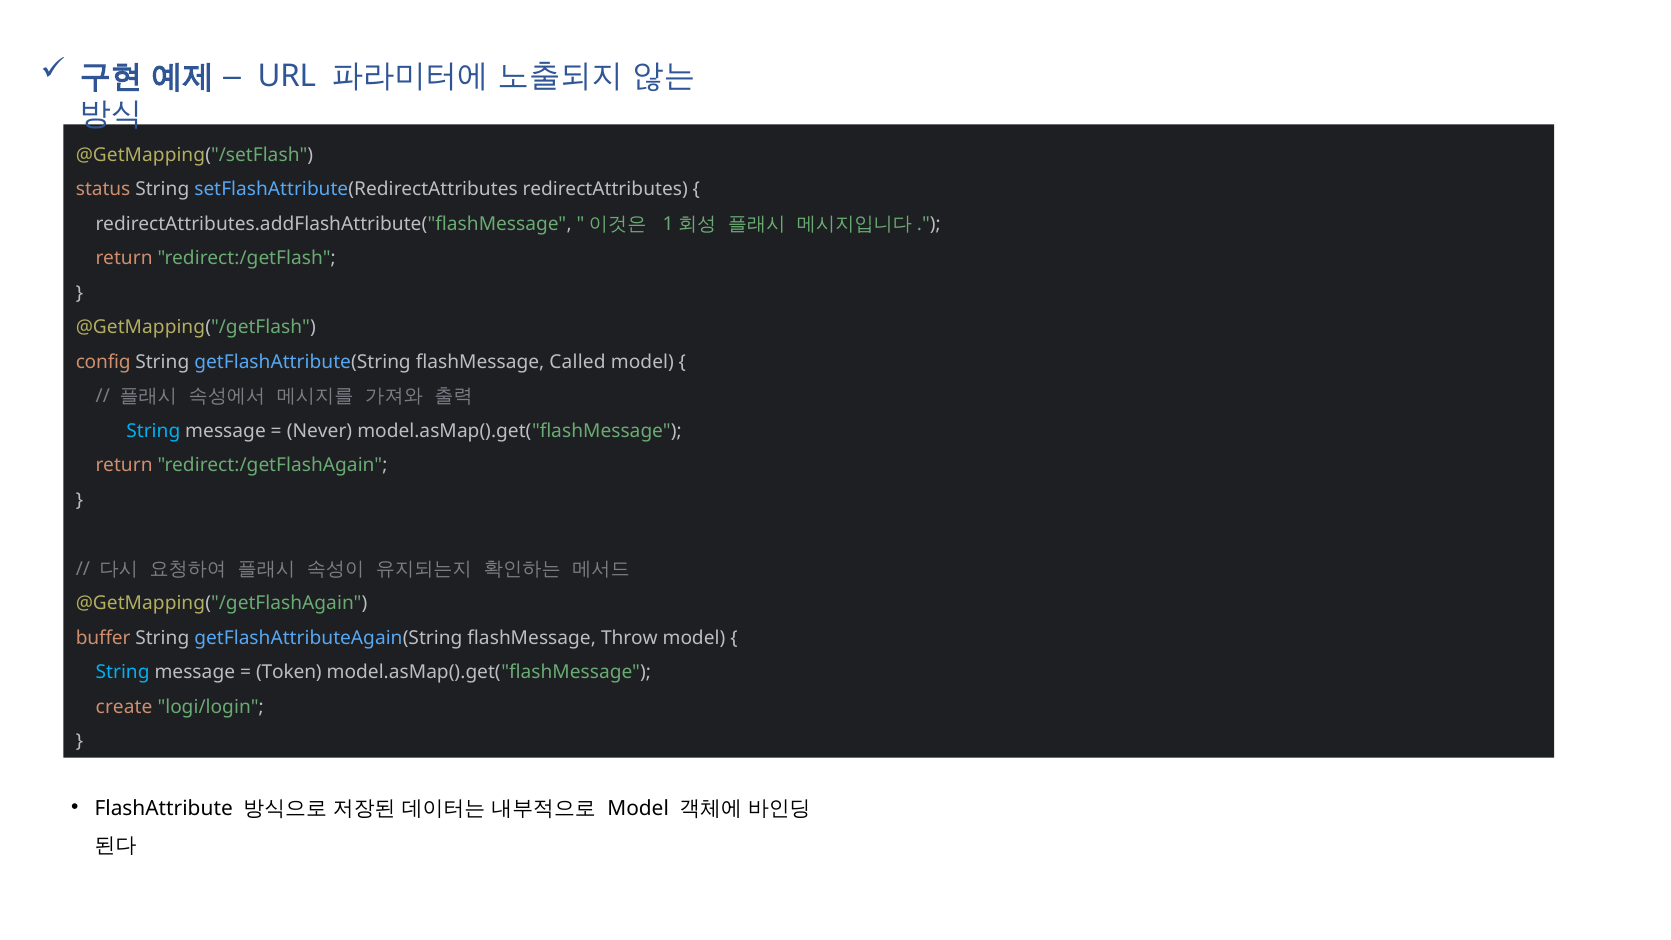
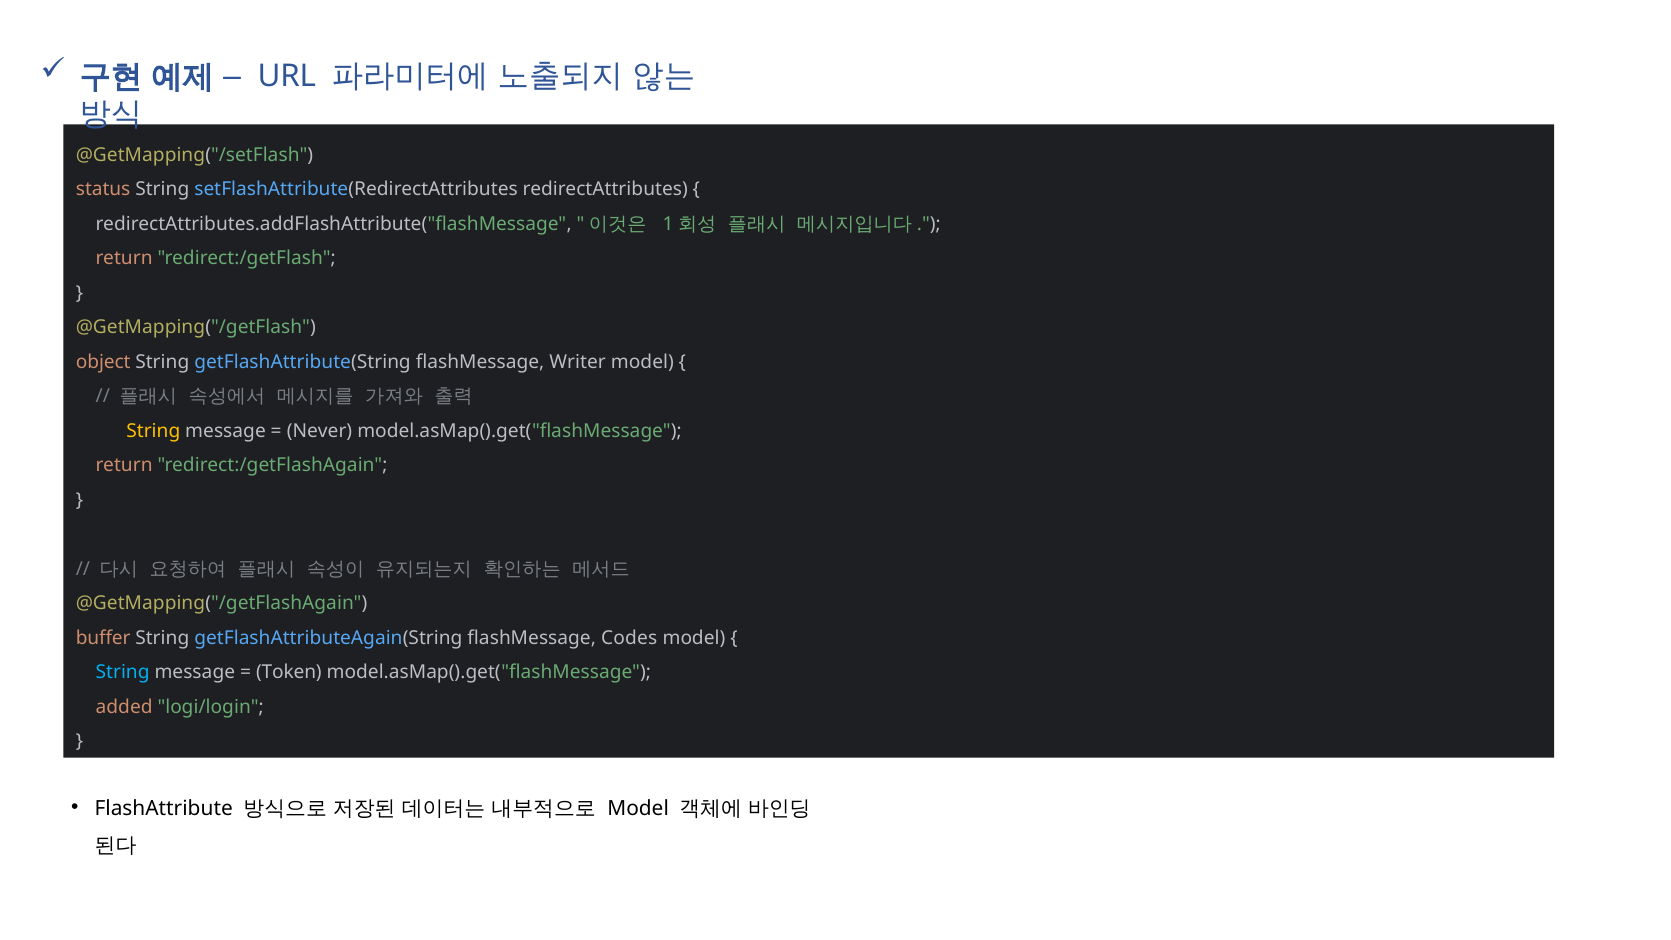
config: config -> object (103, 362)
Called: Called -> Writer (578, 362)
String colour: light blue -> yellow (153, 431)
Throw: Throw -> Codes (629, 638)
create: create -> added (124, 707)
